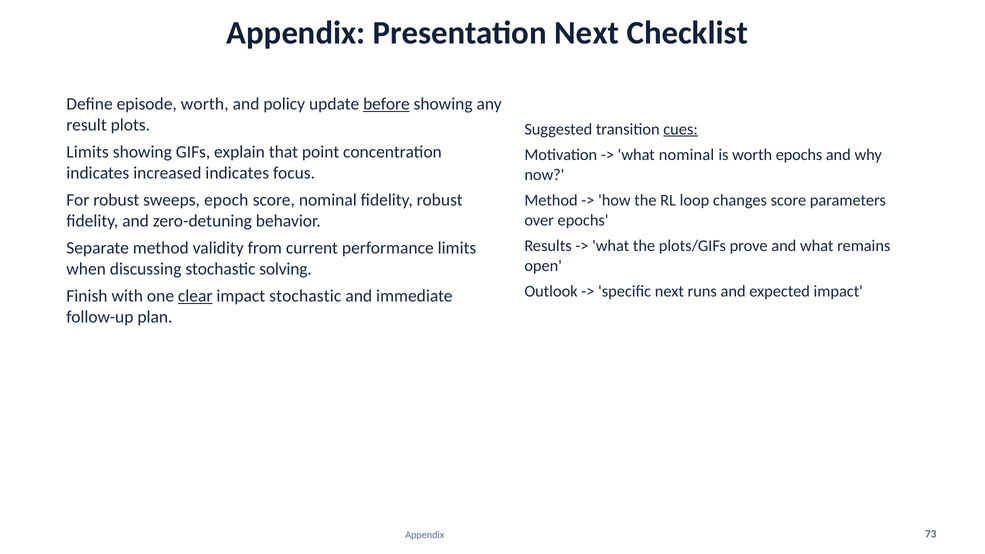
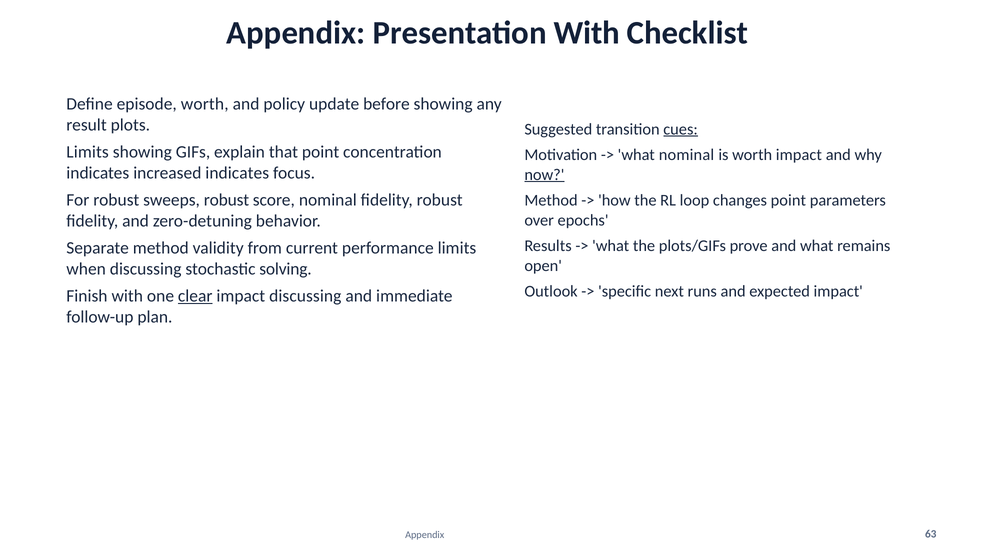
Presentation Next: Next -> With (587, 33)
before underline: present -> none (386, 104)
worth epochs: epochs -> impact (799, 155)
now underline: none -> present (544, 175)
sweeps epoch: epoch -> robust (226, 200)
changes score: score -> point (788, 201)
impact stochastic: stochastic -> discussing (305, 296)
73: 73 -> 63 (931, 534)
